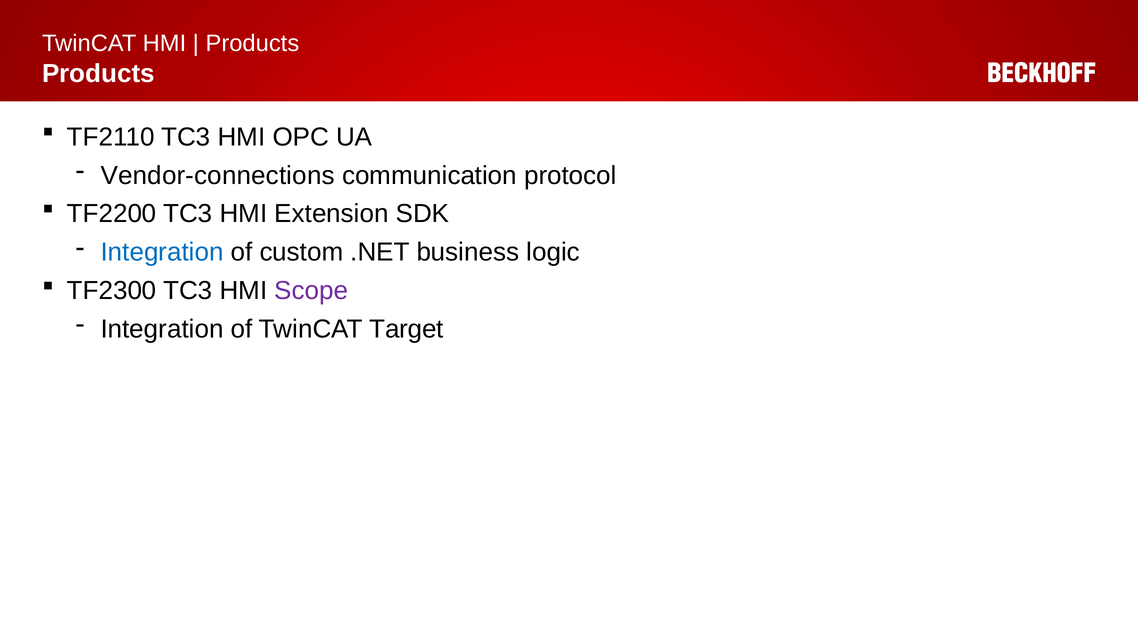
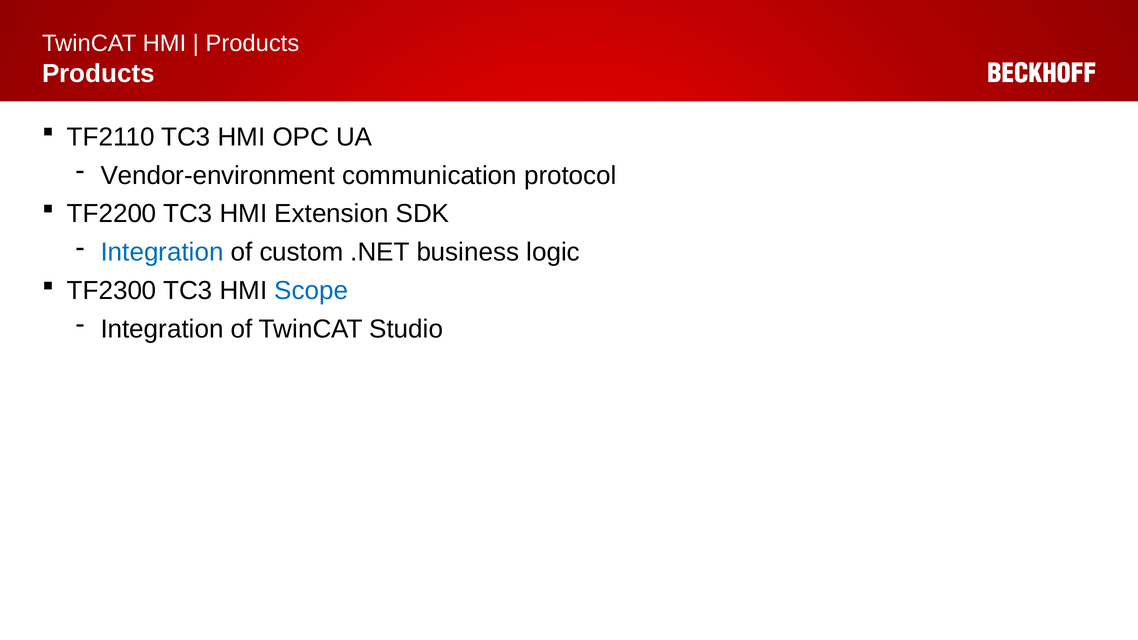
Vendor-connections: Vendor-connections -> Vendor-environment (218, 176)
Scope colour: purple -> blue (311, 291)
Target: Target -> Studio (406, 329)
